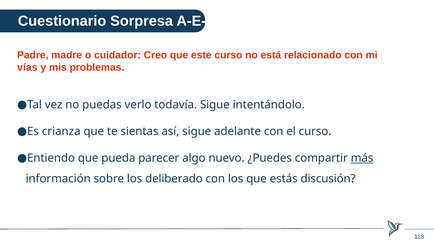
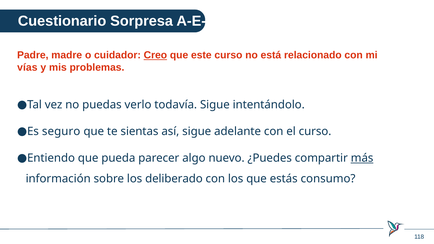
Creo underline: none -> present (155, 55)
crianza: crianza -> seguro (61, 131)
discusión: discusión -> consumo (328, 179)
